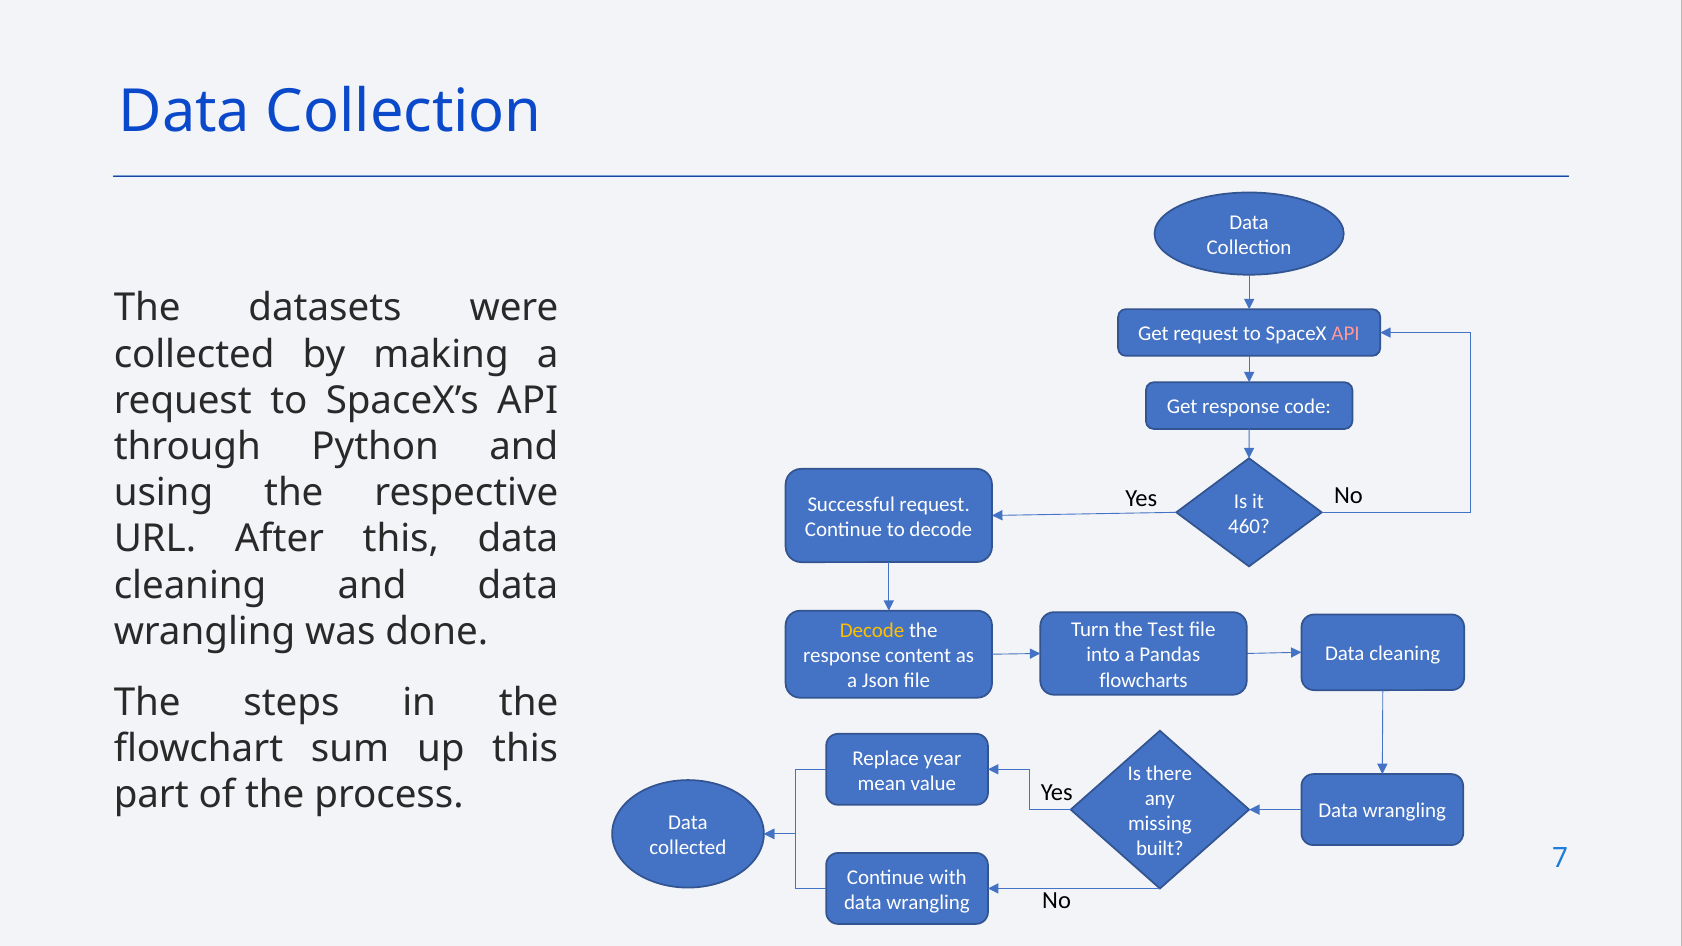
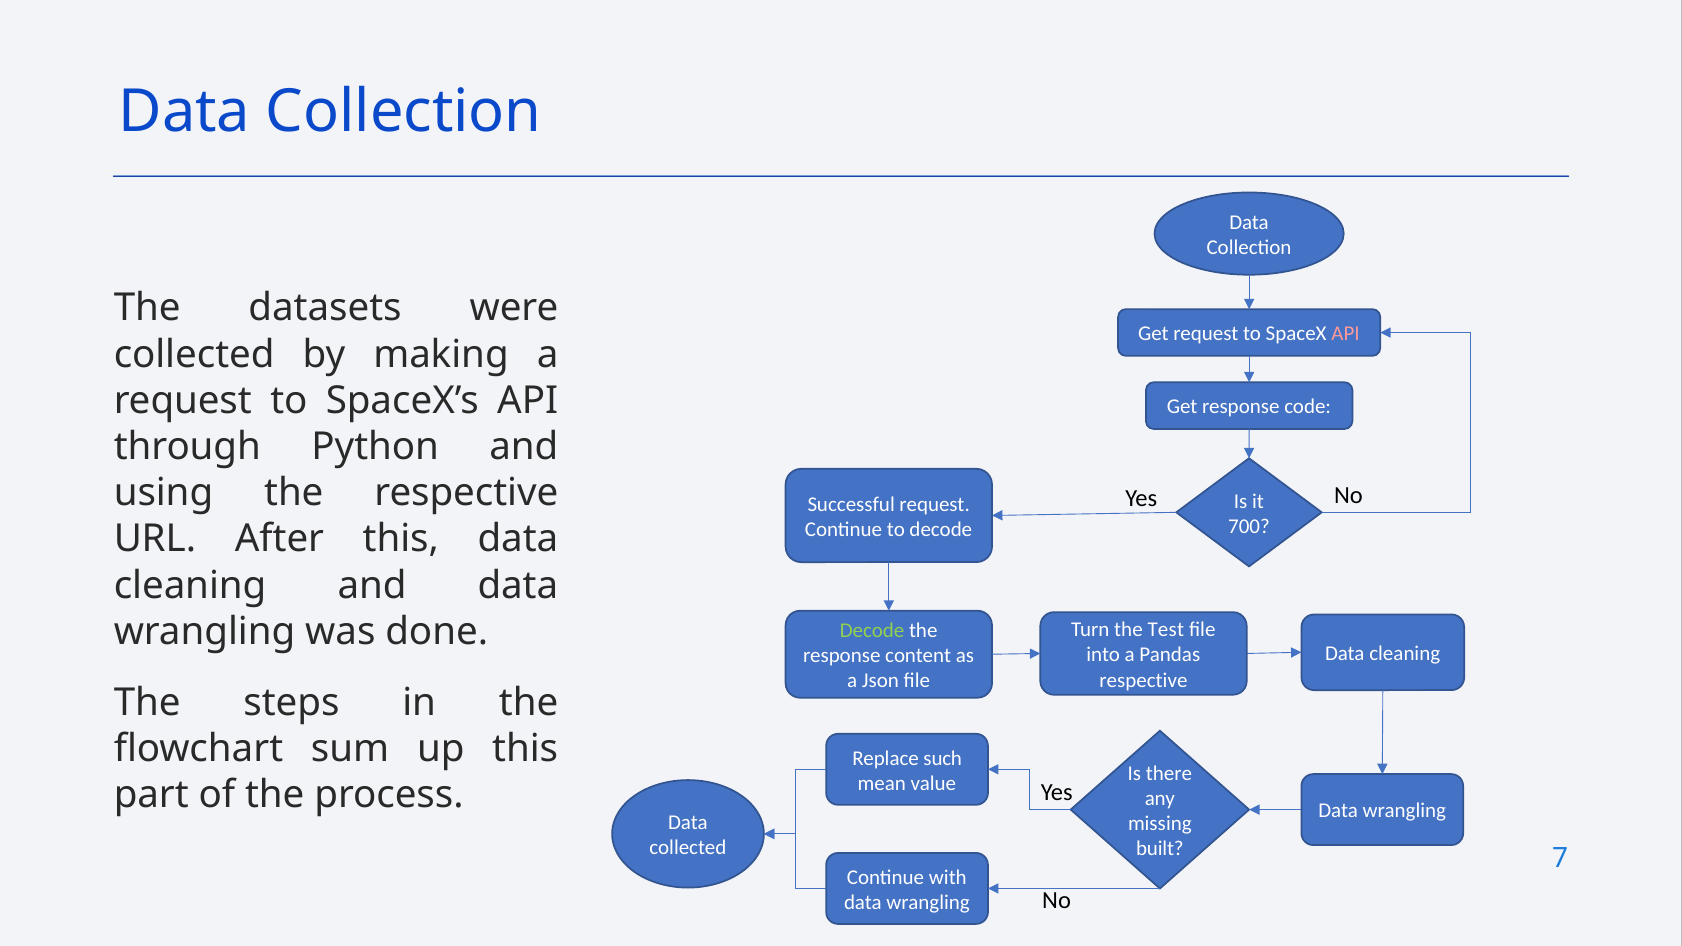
460: 460 -> 700 (1249, 526)
Decode colour: yellow -> light green (872, 631)
flowcharts: flowcharts -> respective (1143, 680)
year: year -> such (943, 758)
